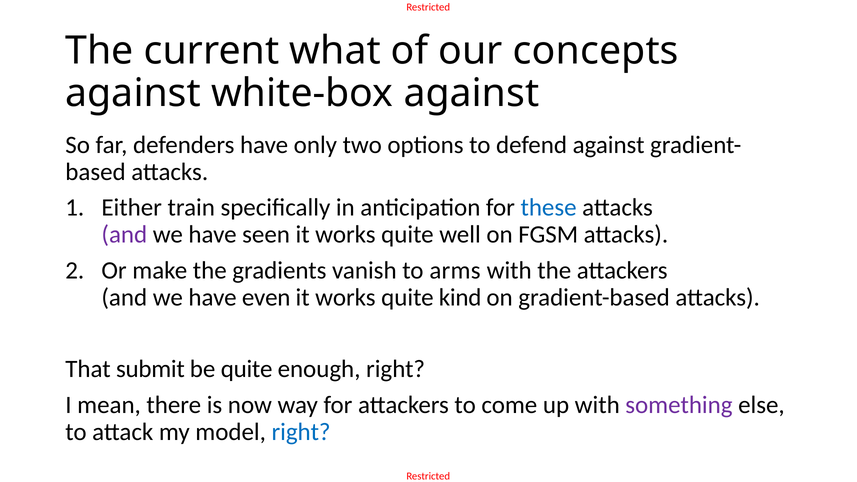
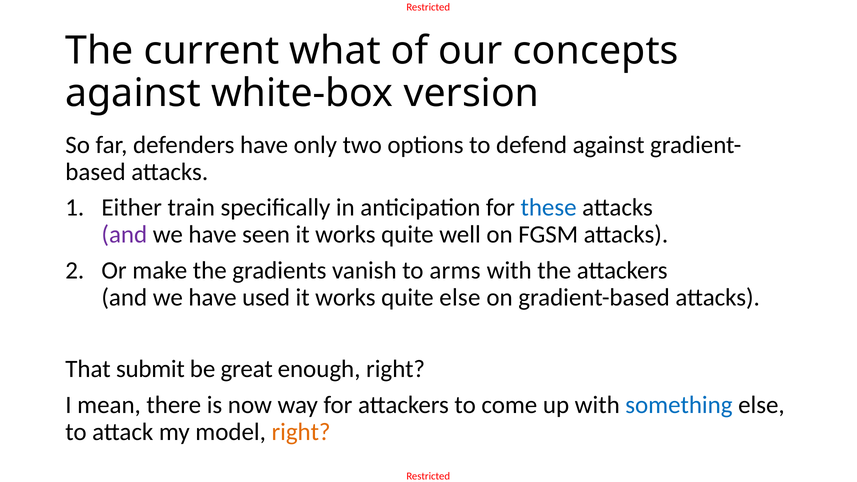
white-box against: against -> version (471, 93)
even: even -> used (266, 297)
quite kind: kind -> else (460, 297)
be quite: quite -> great (247, 369)
something colour: purple -> blue (679, 405)
right colour: blue -> orange (301, 432)
